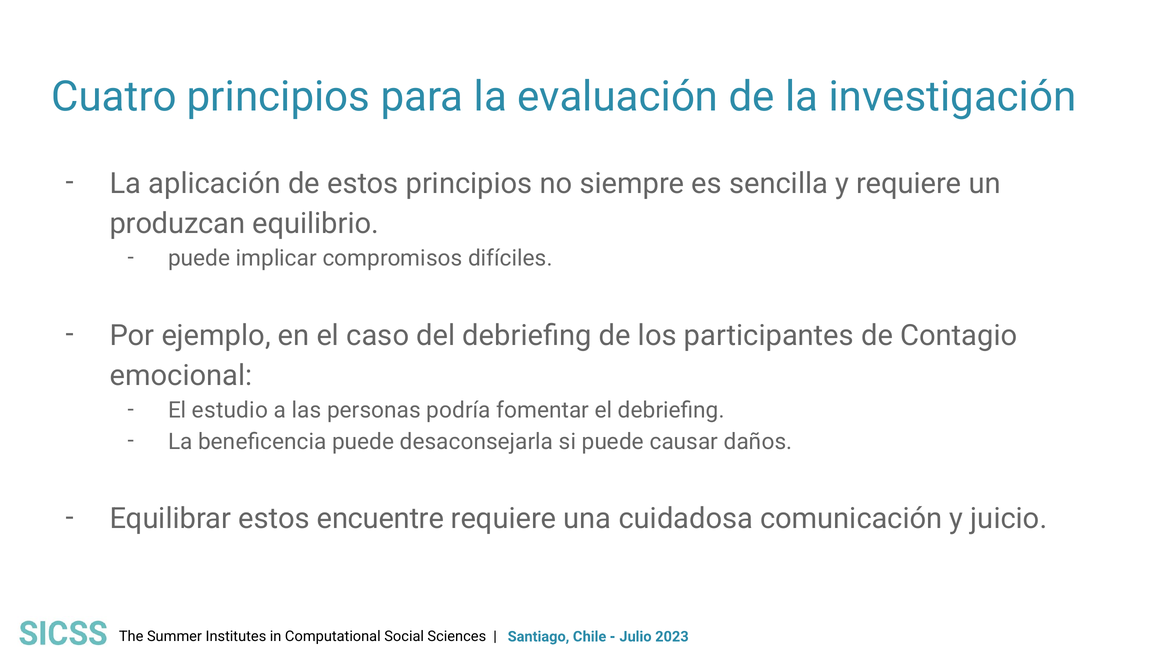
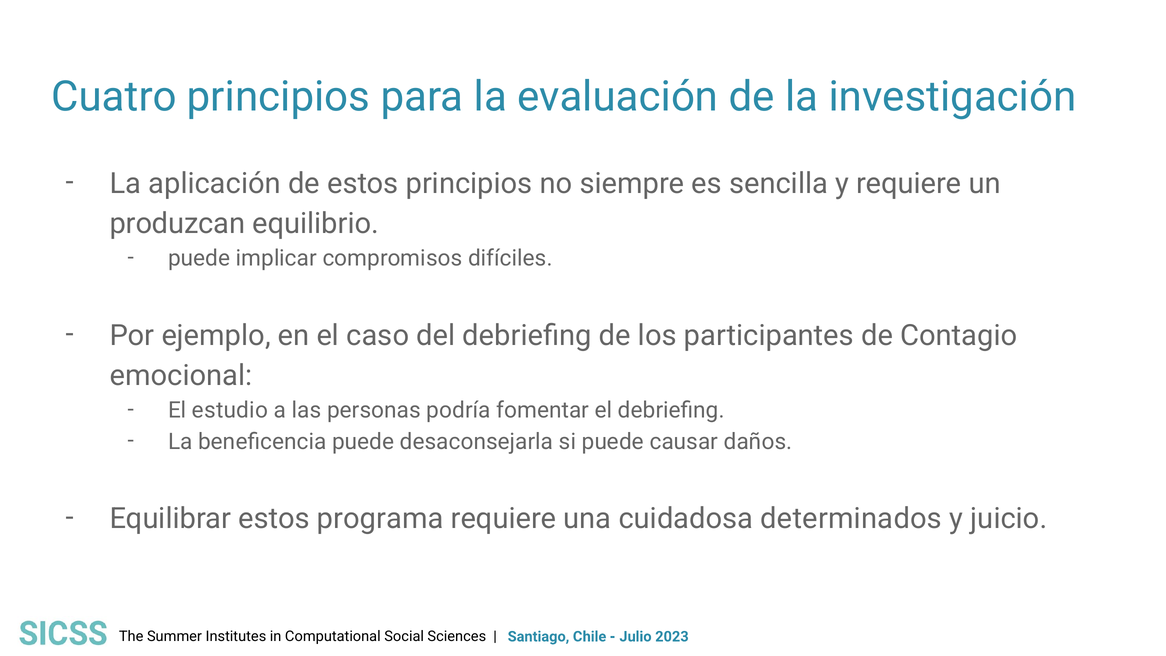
encuentre: encuentre -> programa (380, 519)
comunicación: comunicación -> determinados (851, 519)
